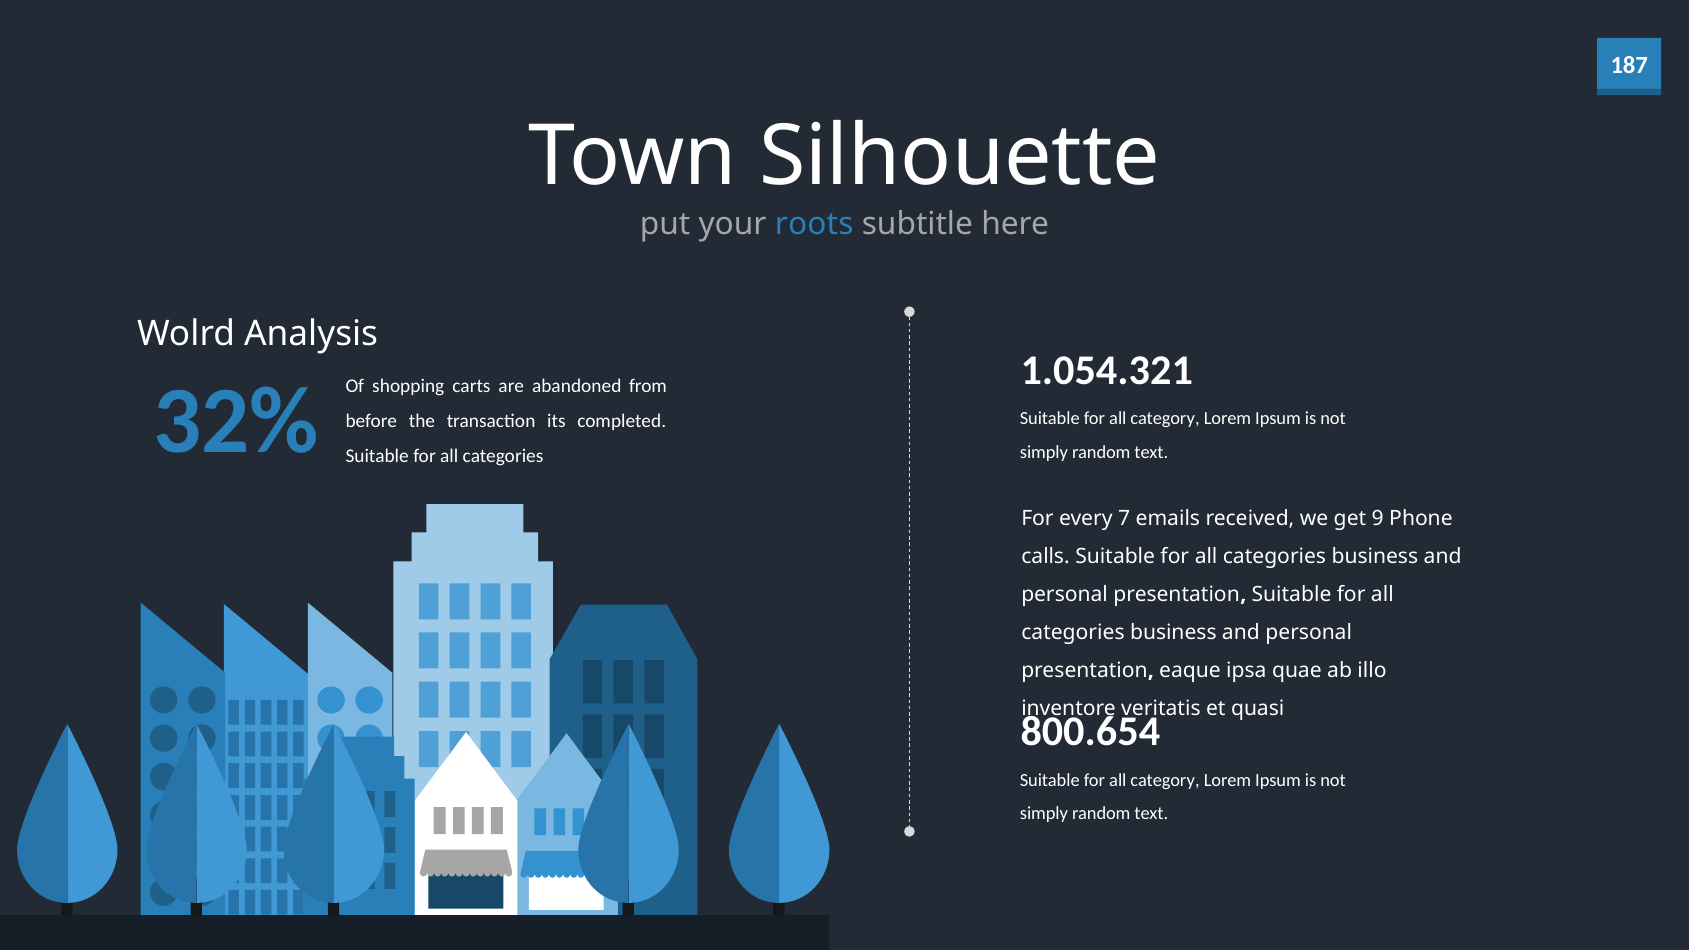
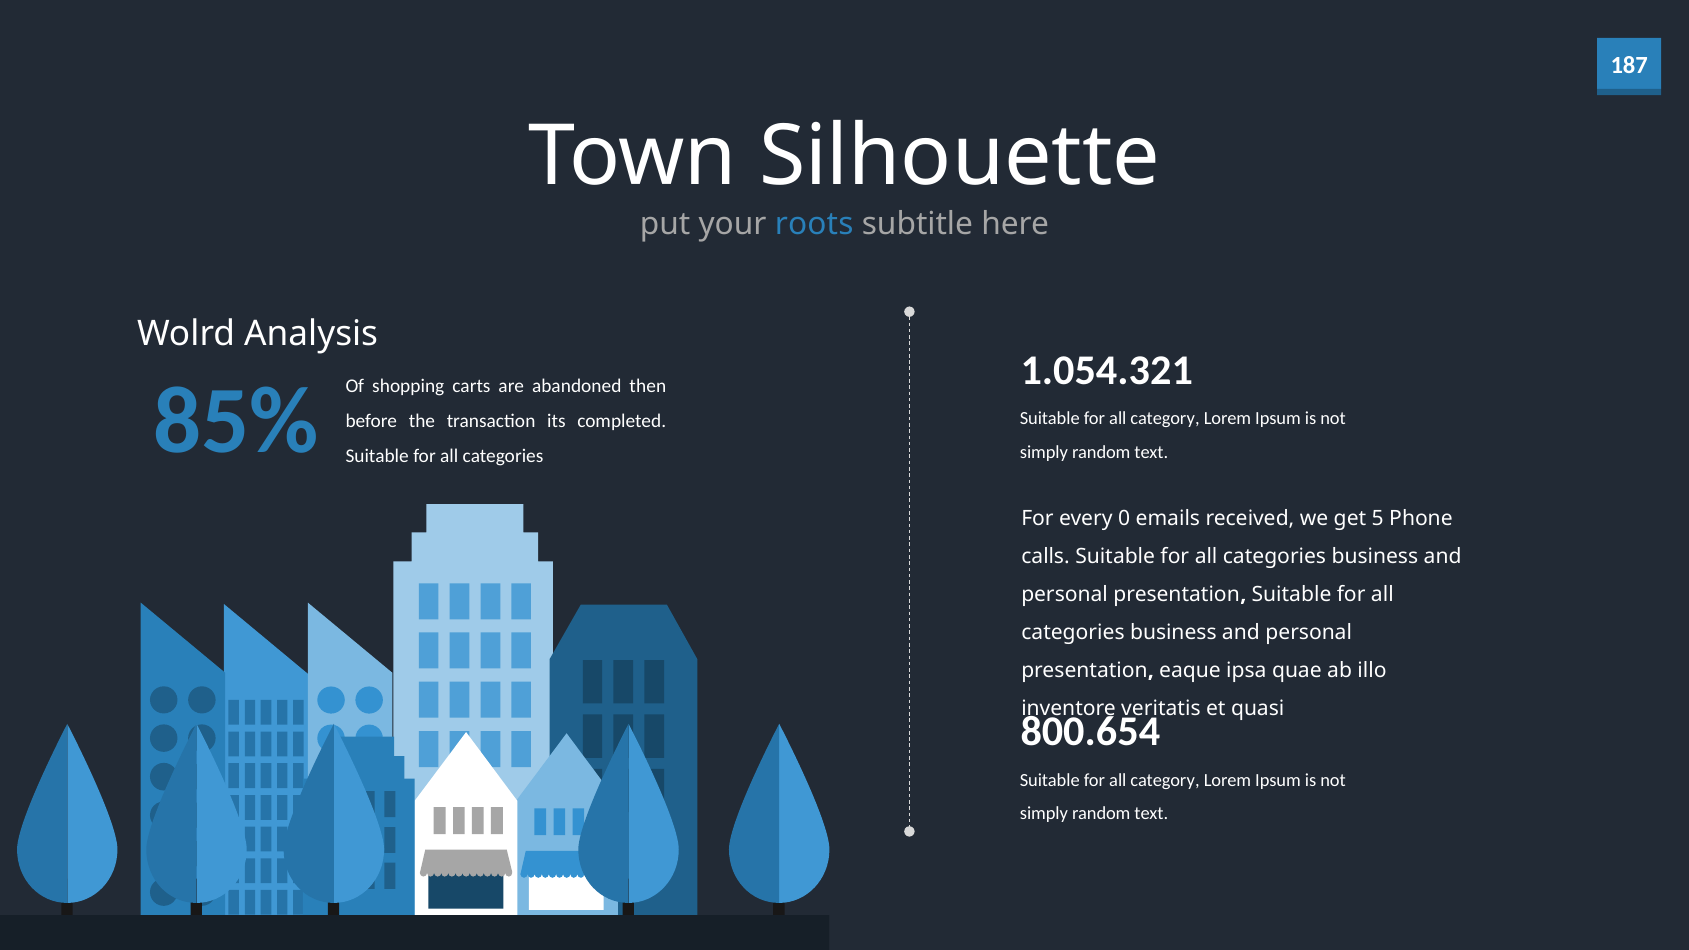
from: from -> then (648, 387)
32%: 32% -> 85% (237, 421)
7: 7 -> 0 (1124, 518)
9: 9 -> 5 (1378, 518)
